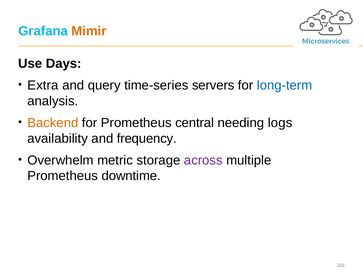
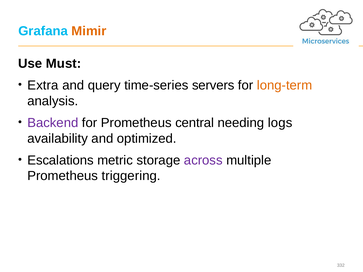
Days: Days -> Must (64, 64)
long-term colour: blue -> orange (285, 85)
Backend colour: orange -> purple (53, 123)
frequency: frequency -> optimized (147, 139)
Overwhelm: Overwhelm -> Escalations (61, 160)
downtime: downtime -> triggering (131, 176)
